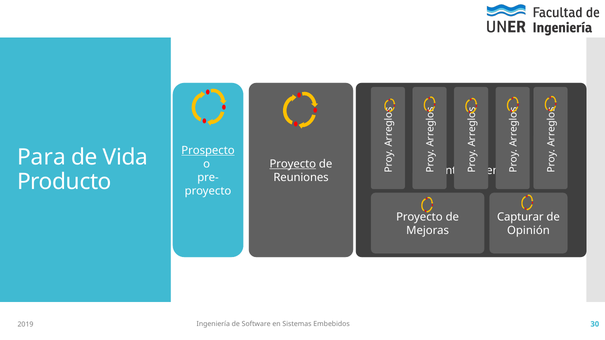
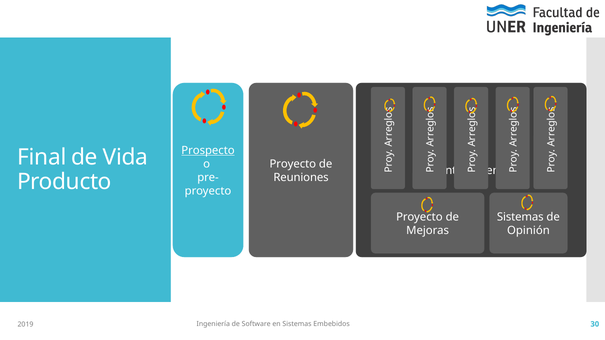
Para: Para -> Final (42, 158)
Proyecto underline: present -> none (293, 164)
Capturar: Capturar -> Sistemas (520, 217)
